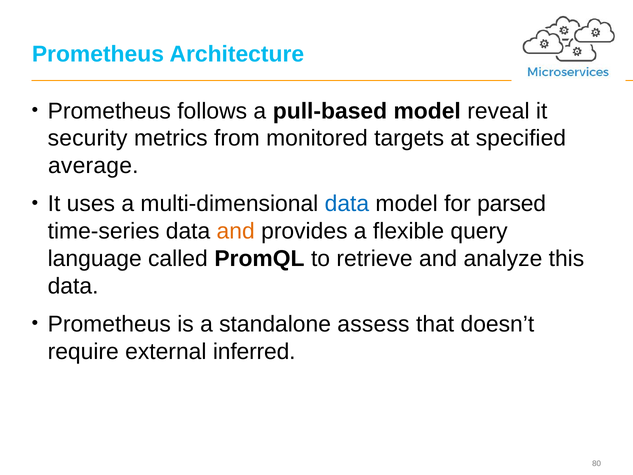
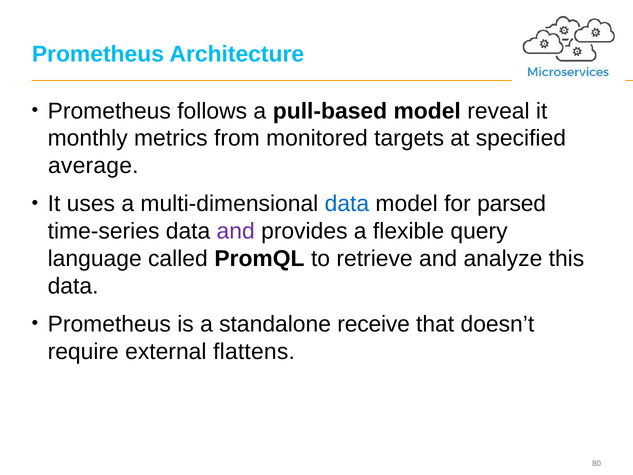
security: security -> monthly (88, 138)
and colour: orange -> purple (236, 231)
assess: assess -> receive (374, 324)
inferred: inferred -> flattens (254, 351)
